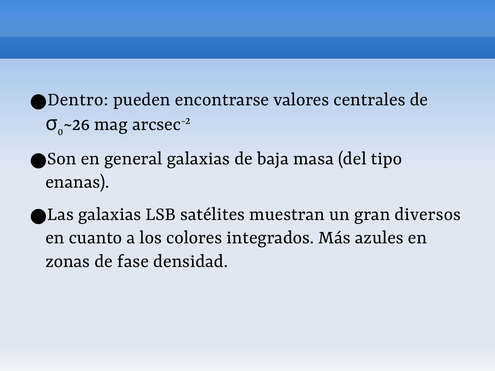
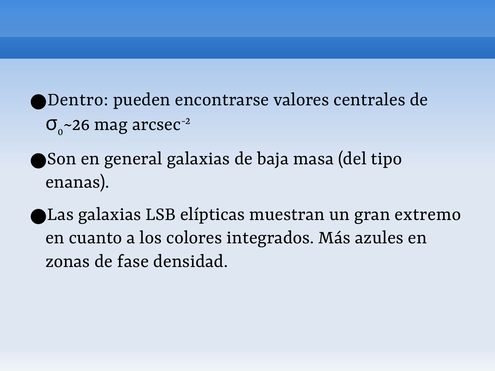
satélites: satélites -> elípticas (213, 214)
diversos: diversos -> extremo (428, 214)
